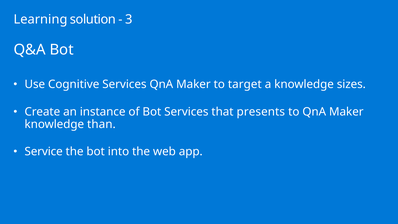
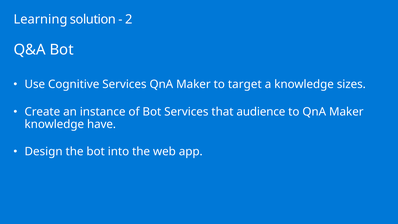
3: 3 -> 2 (129, 19)
presents: presents -> audience (261, 112)
than: than -> have (102, 124)
Service: Service -> Design (44, 152)
